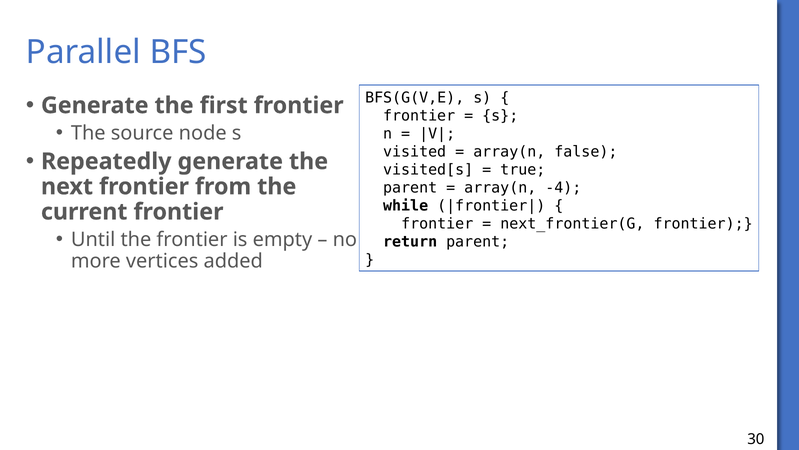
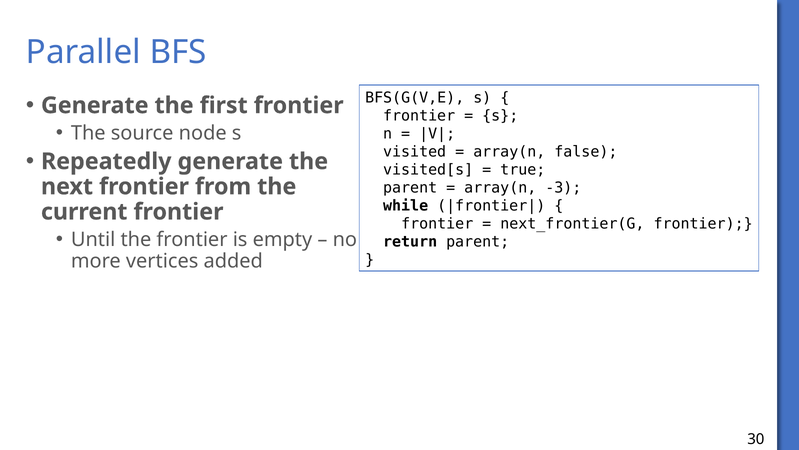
-4: -4 -> -3 (563, 188)
